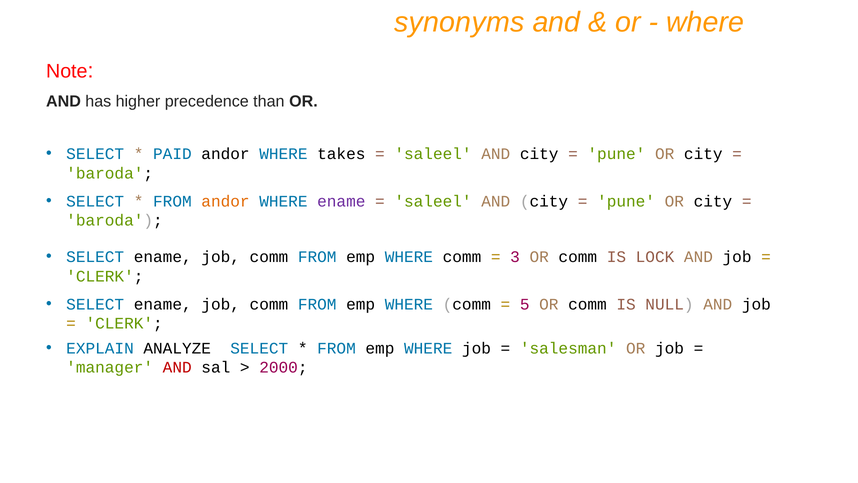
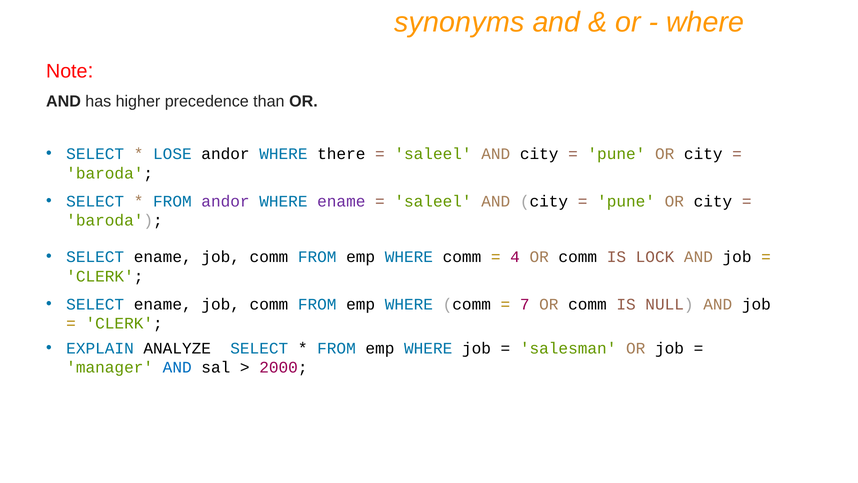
PAID: PAID -> LOSE (172, 154)
takes: takes -> there (341, 154)
andor colour: orange -> purple (225, 201)
3: 3 -> 4 (515, 257)
5: 5 -> 7 (525, 304)
AND colour: red -> blue (177, 367)
